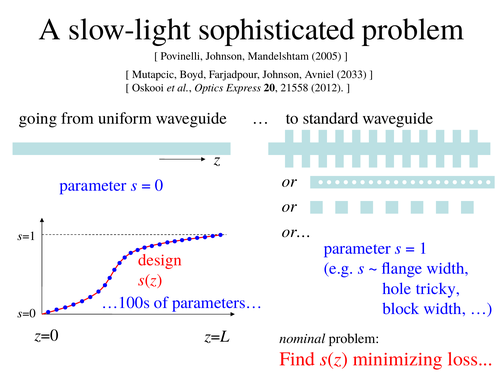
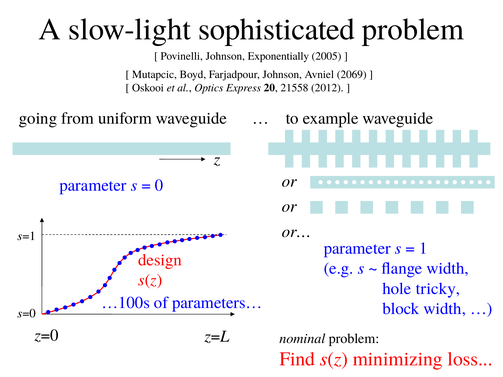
Mandelshtam: Mandelshtam -> Exponentially (278, 56)
2033: 2033 -> 2069 (352, 74)
standard: standard -> example (331, 118)
